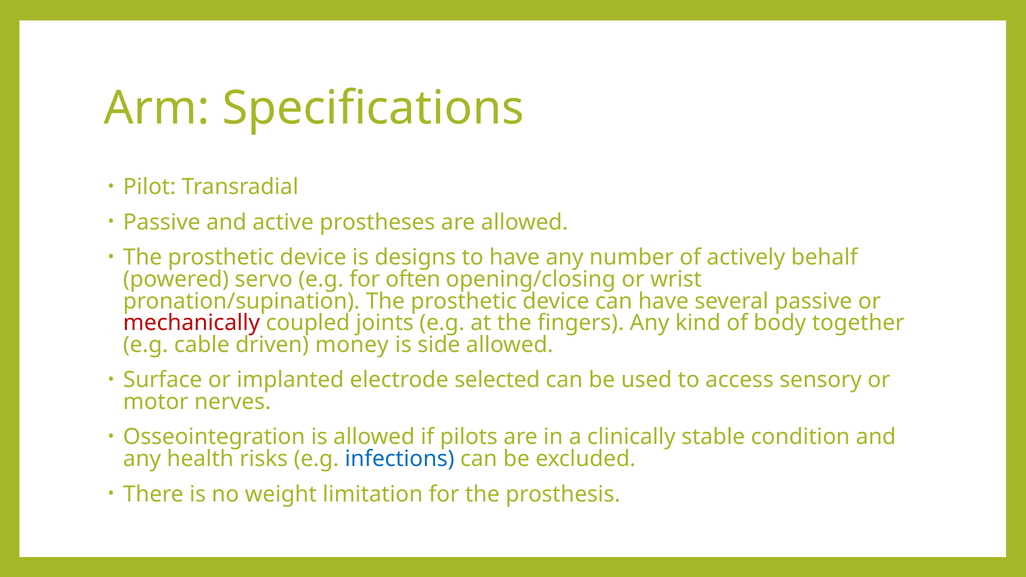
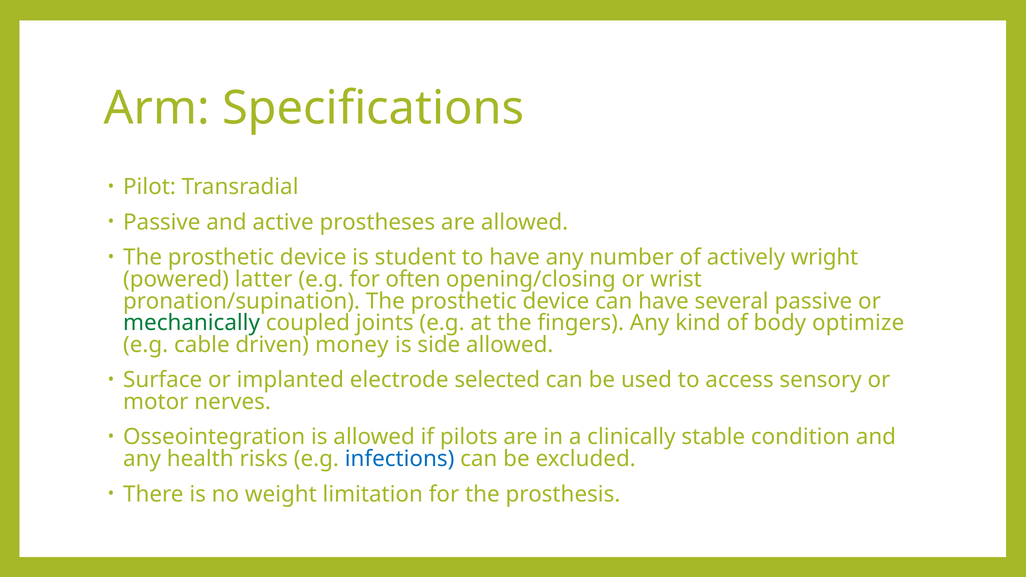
designs: designs -> student (415, 258)
behalf: behalf -> wright (825, 258)
servo: servo -> latter (264, 279)
mechanically colour: red -> green (192, 323)
together: together -> optimize (858, 323)
